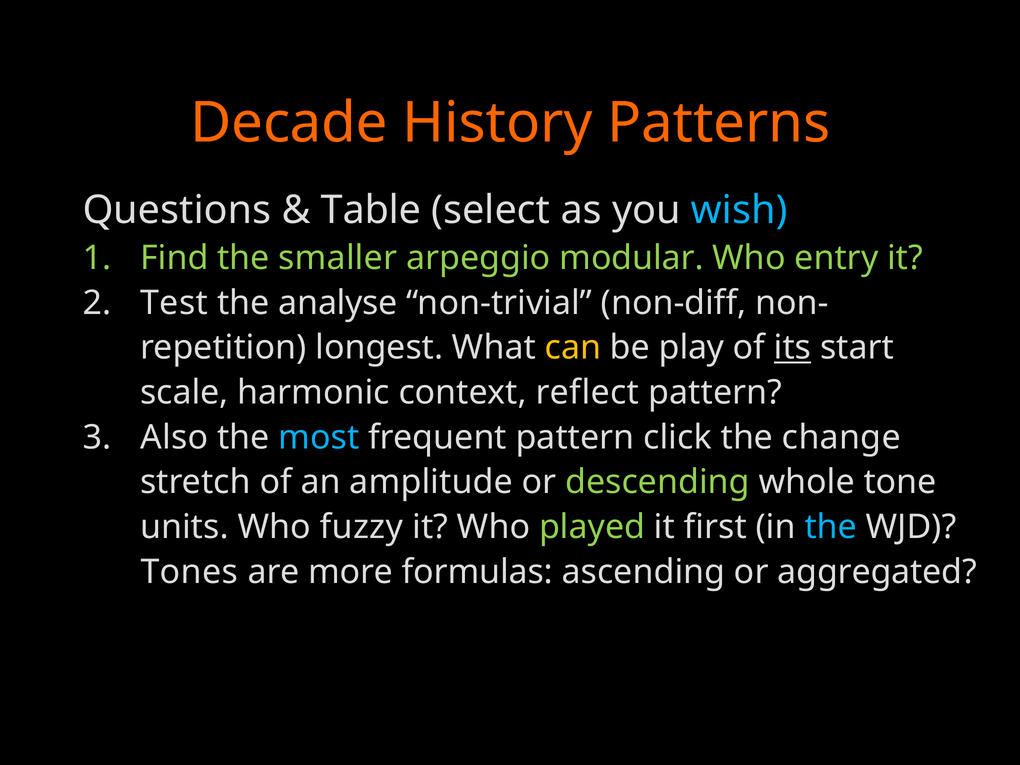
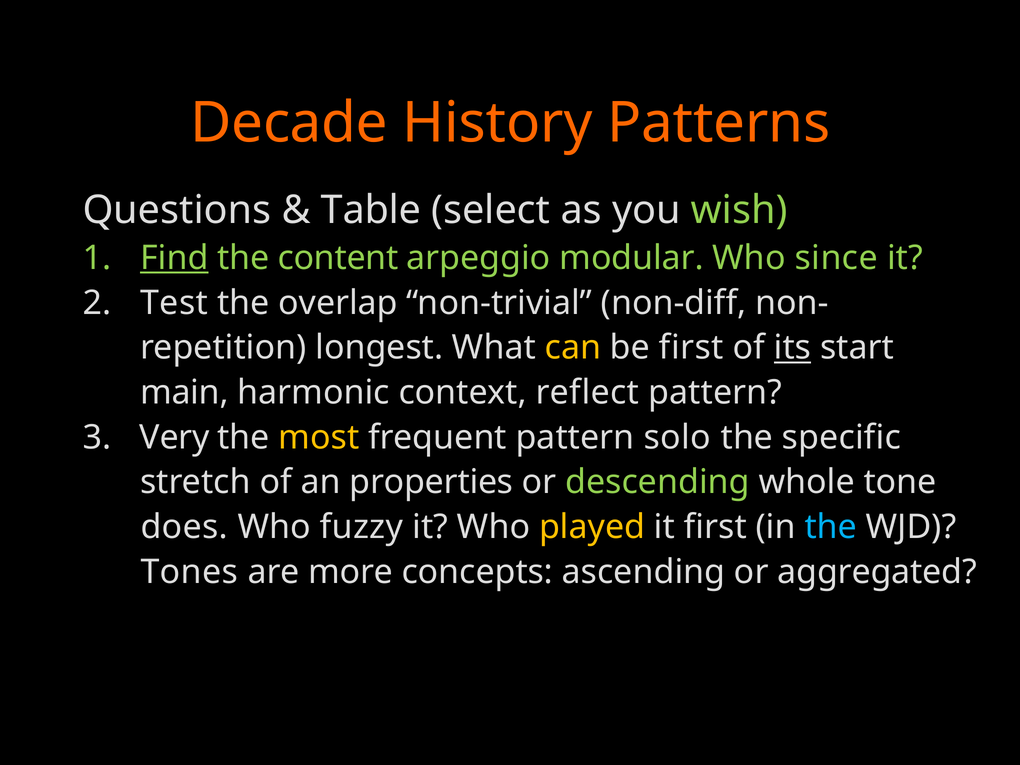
wish colour: light blue -> light green (739, 210)
Find underline: none -> present (174, 258)
smaller: smaller -> content (338, 258)
entry: entry -> since (836, 258)
analyse: analyse -> overlap (338, 303)
be play: play -> first (691, 348)
scale: scale -> main (184, 393)
Also: Also -> Very (174, 437)
most colour: light blue -> yellow (319, 437)
click: click -> solo (677, 437)
change: change -> specific (841, 437)
amplitude: amplitude -> properties (431, 482)
units: units -> does (184, 527)
played colour: light green -> yellow (592, 527)
formulas: formulas -> concepts (477, 572)
